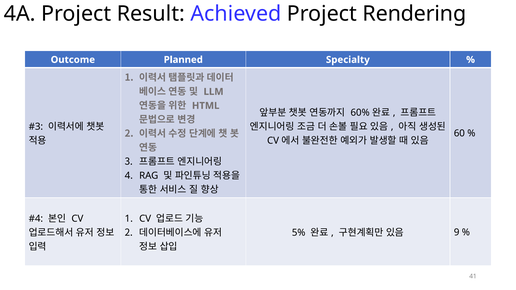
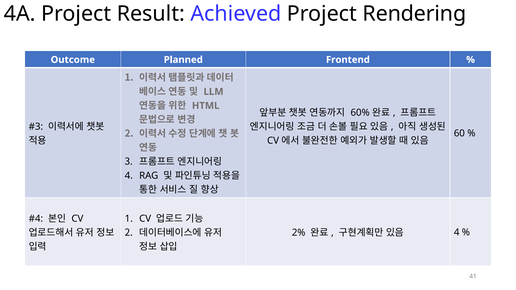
Specialty: Specialty -> Frontend (348, 60)
5%: 5% -> 2% (299, 233)
9: 9 -> 4 (457, 232)
